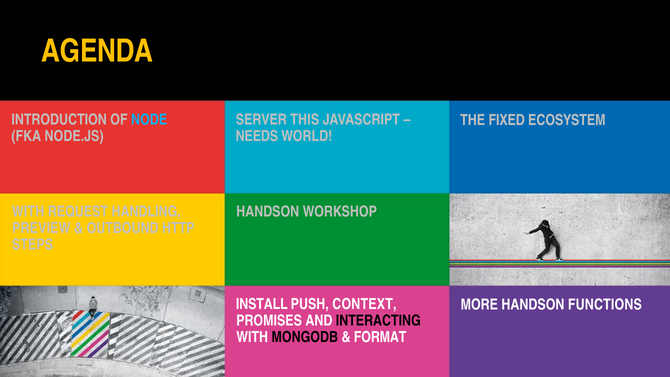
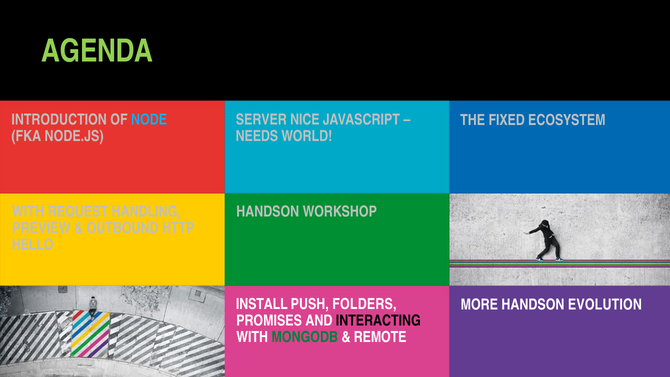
AGENDA colour: yellow -> light green (97, 51)
THIS: THIS -> NICE (305, 120)
STEPS: STEPS -> HELLO (33, 245)
CONTEXT: CONTEXT -> FOLDERS (364, 304)
FUNCTIONS: FUNCTIONS -> EVOLUTION (605, 304)
MONGODB colour: black -> green (305, 337)
FORMAT: FORMAT -> REMOTE (380, 337)
